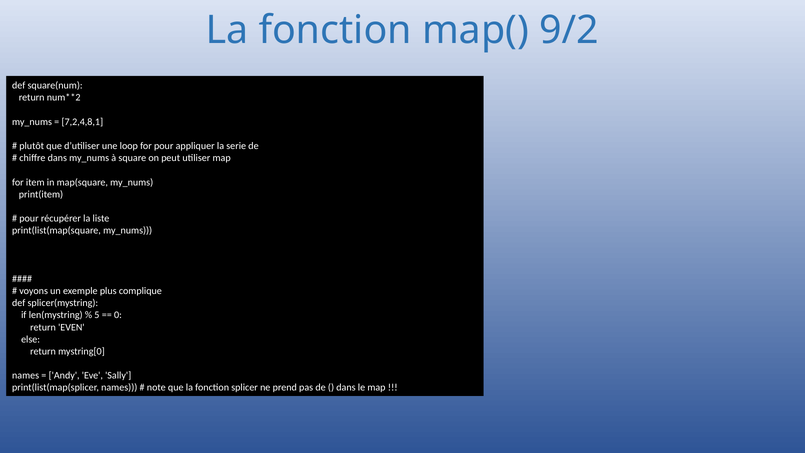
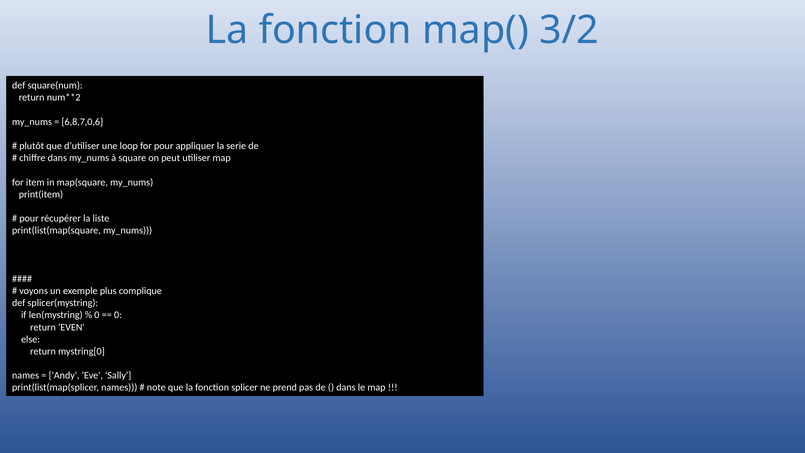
9/2: 9/2 -> 3/2 (569, 30)
7,2,4,8,1: 7,2,4,8,1 -> 6,8,7,0,6 (82, 122)
5: 5 -> 0 (97, 315)
